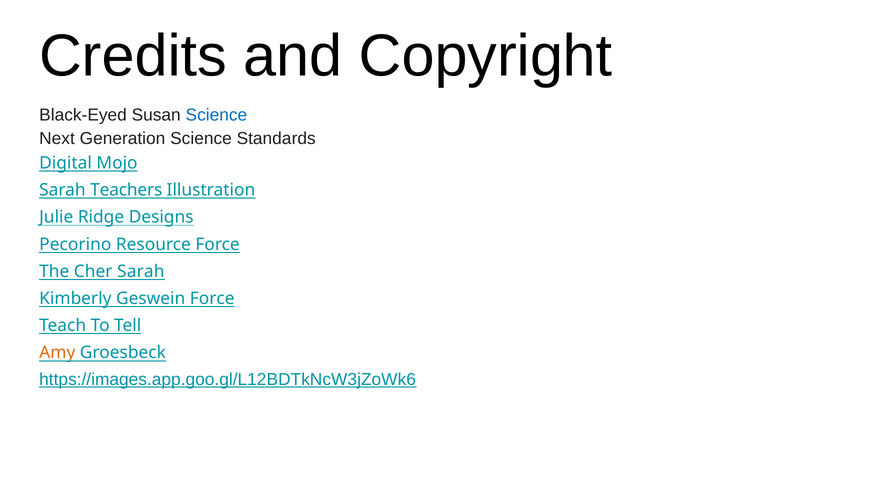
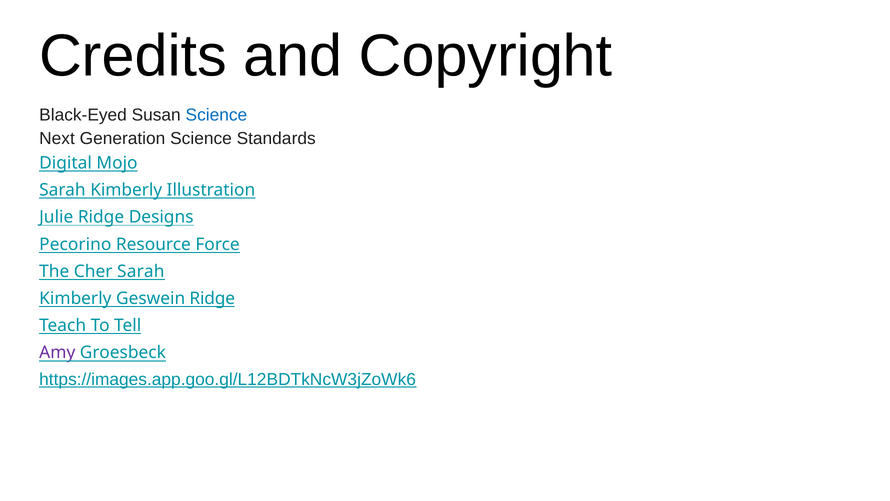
Teachers: Teachers -> Kimberly (126, 190)
Geswein Force: Force -> Ridge (212, 298)
Amy colour: orange -> purple (57, 352)
